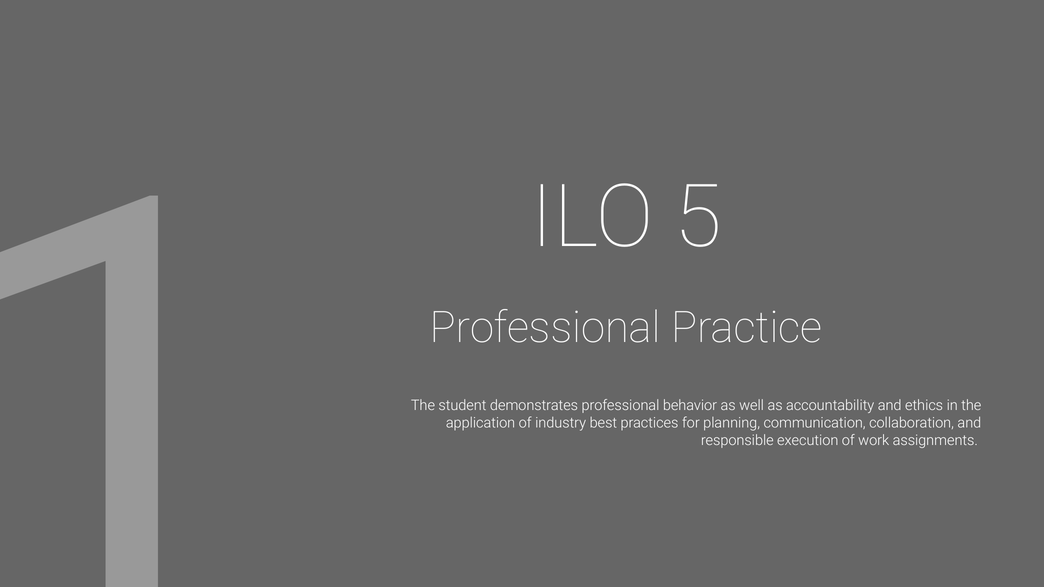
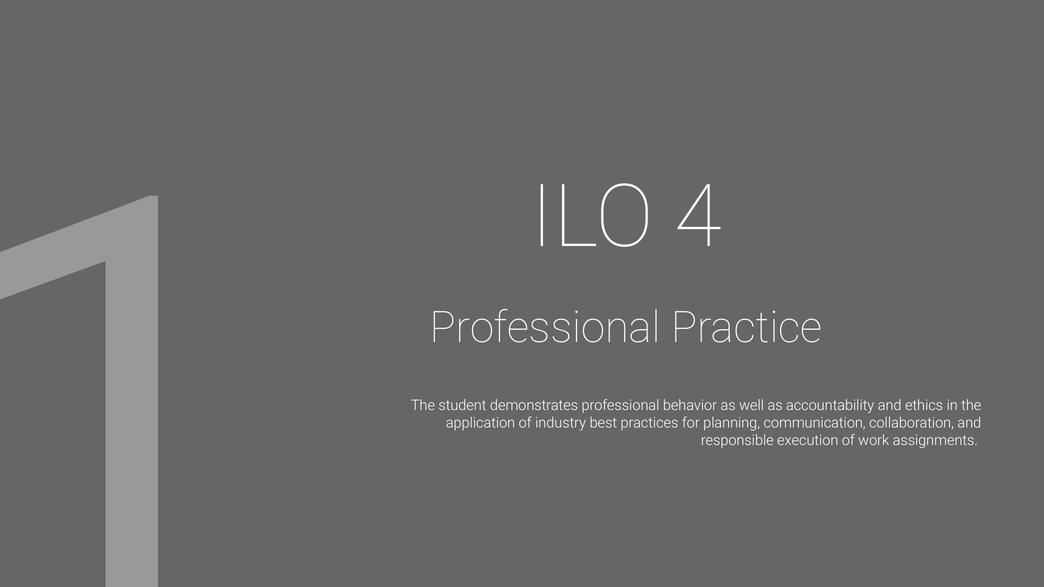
5: 5 -> 4 (698, 218)
